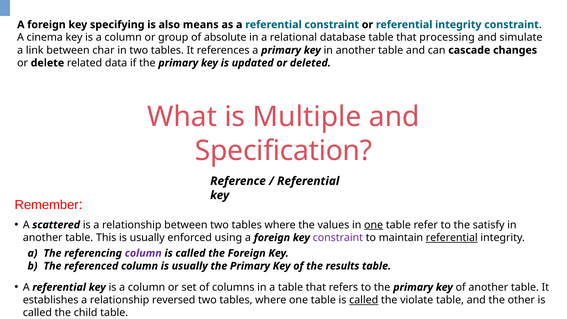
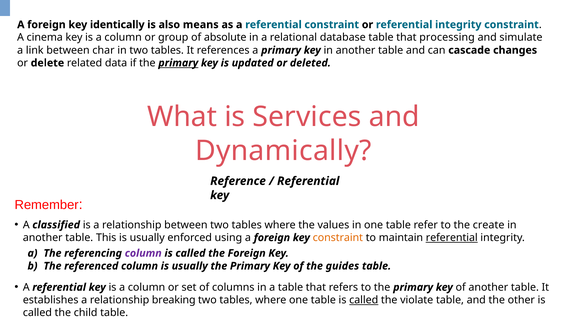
specifying: specifying -> identically (117, 25)
primary underline: none -> present (178, 63)
Multiple: Multiple -> Services (307, 117)
Specification: Specification -> Dynamically (283, 151)
scattered: scattered -> classified (56, 225)
one underline: present -> none (374, 225)
satisfy: satisfy -> create (489, 225)
constraint colour: purple -> orange (338, 238)
results: results -> guides (342, 266)
reversed: reversed -> breaking (174, 300)
